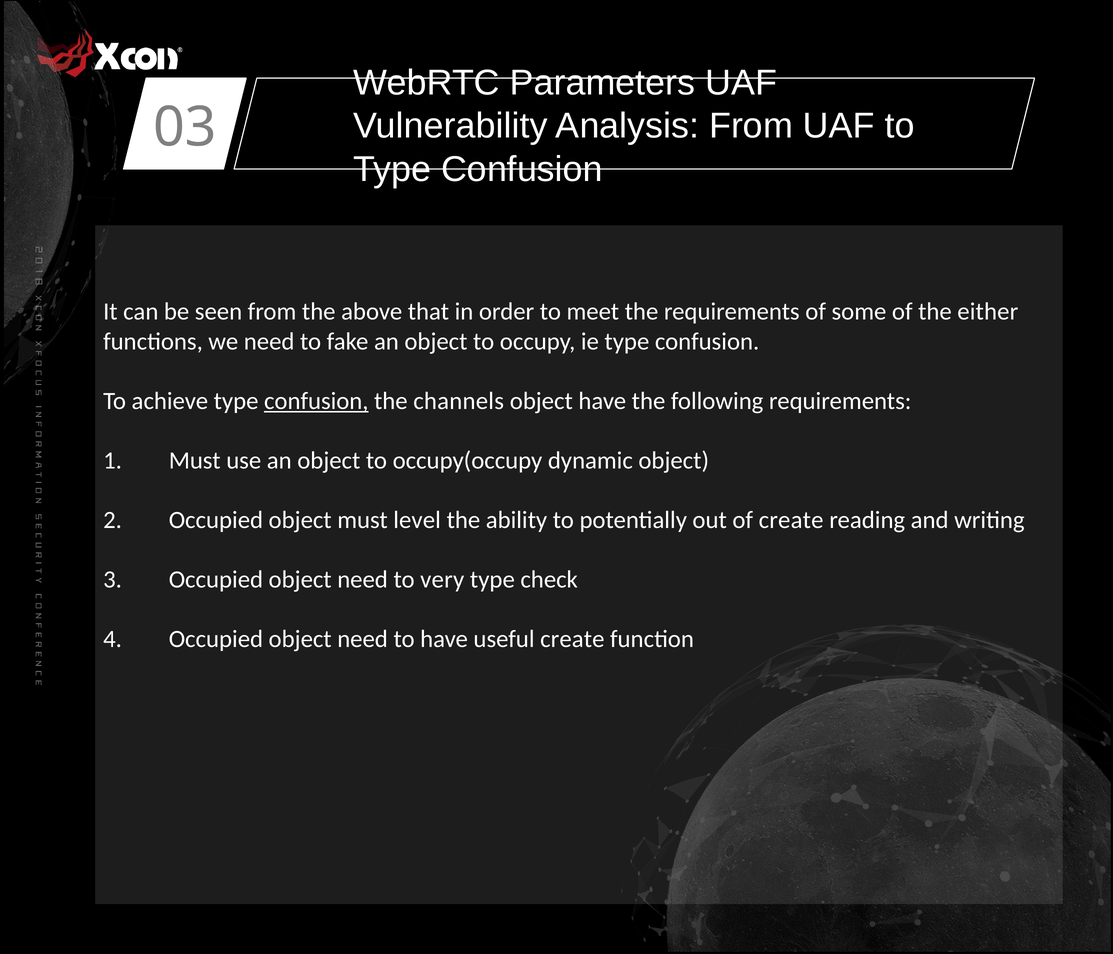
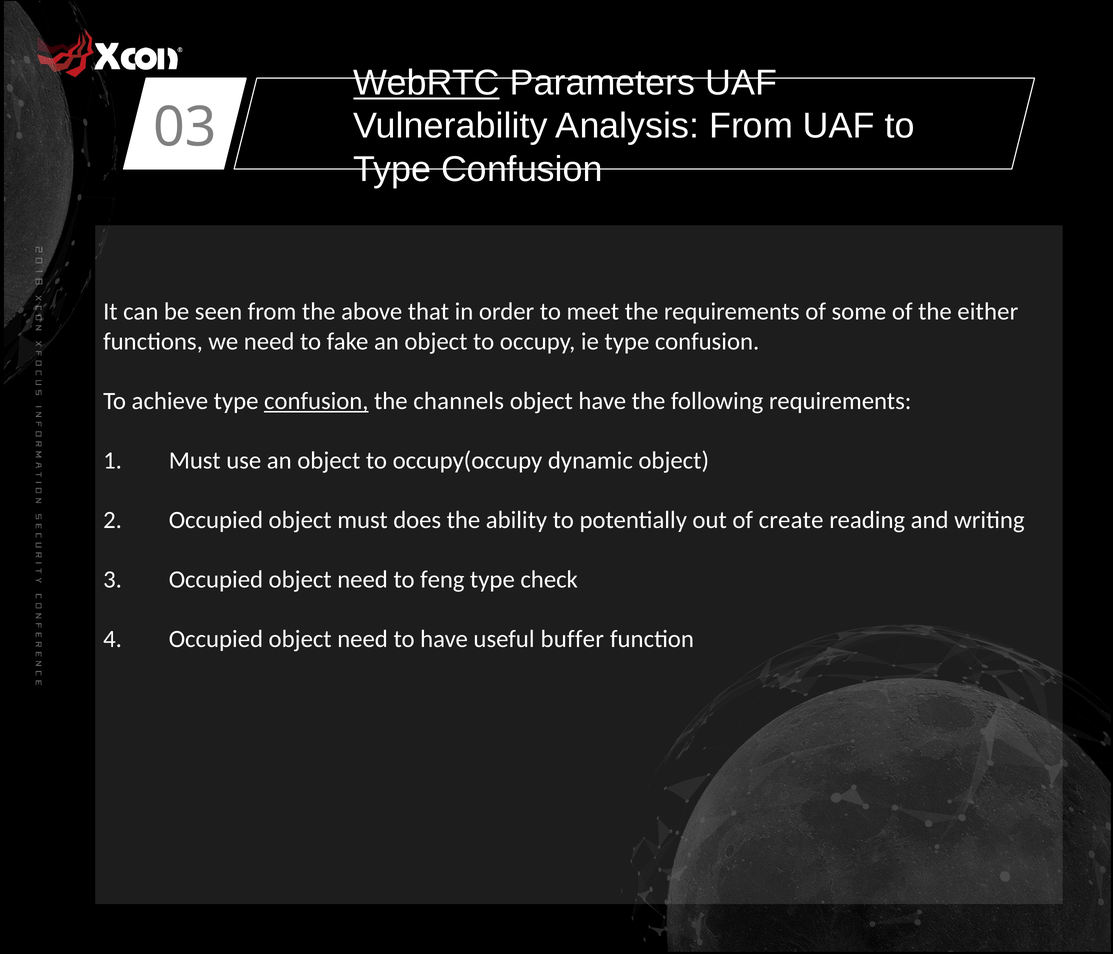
WebRTC underline: none -> present (427, 83)
level: level -> does (417, 520)
very: very -> feng (442, 580)
useful create: create -> buffer (572, 639)
